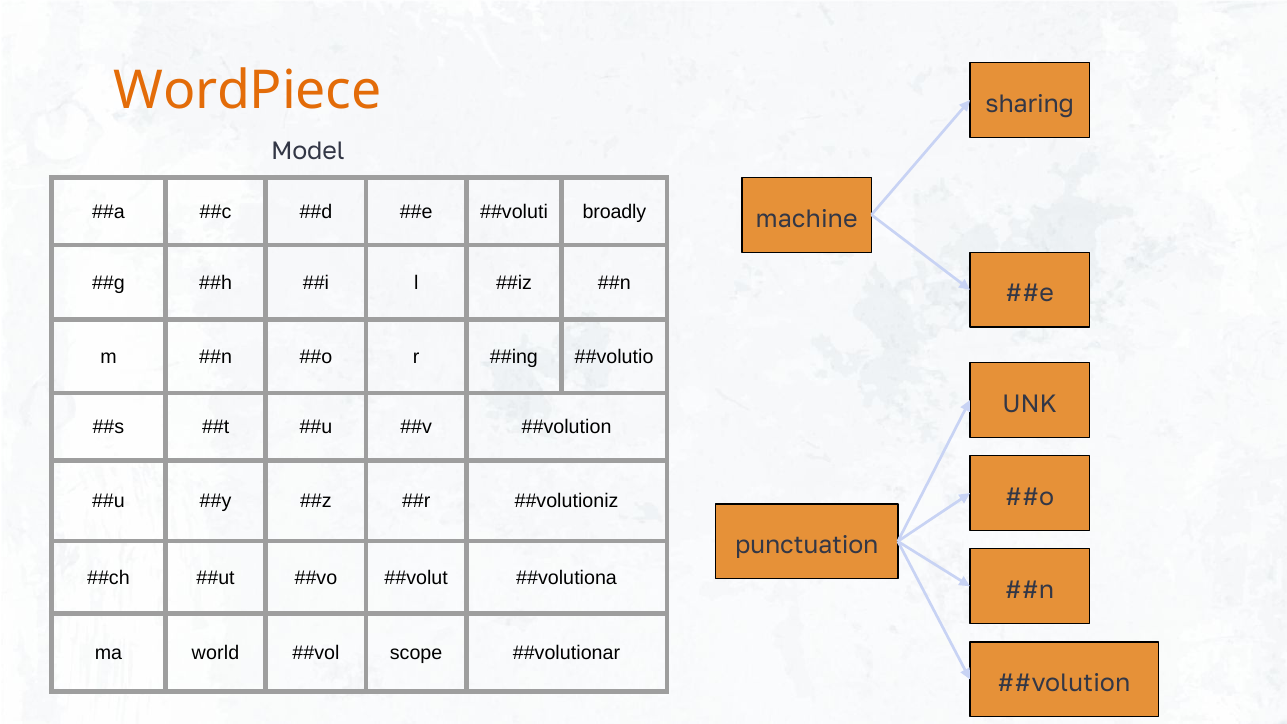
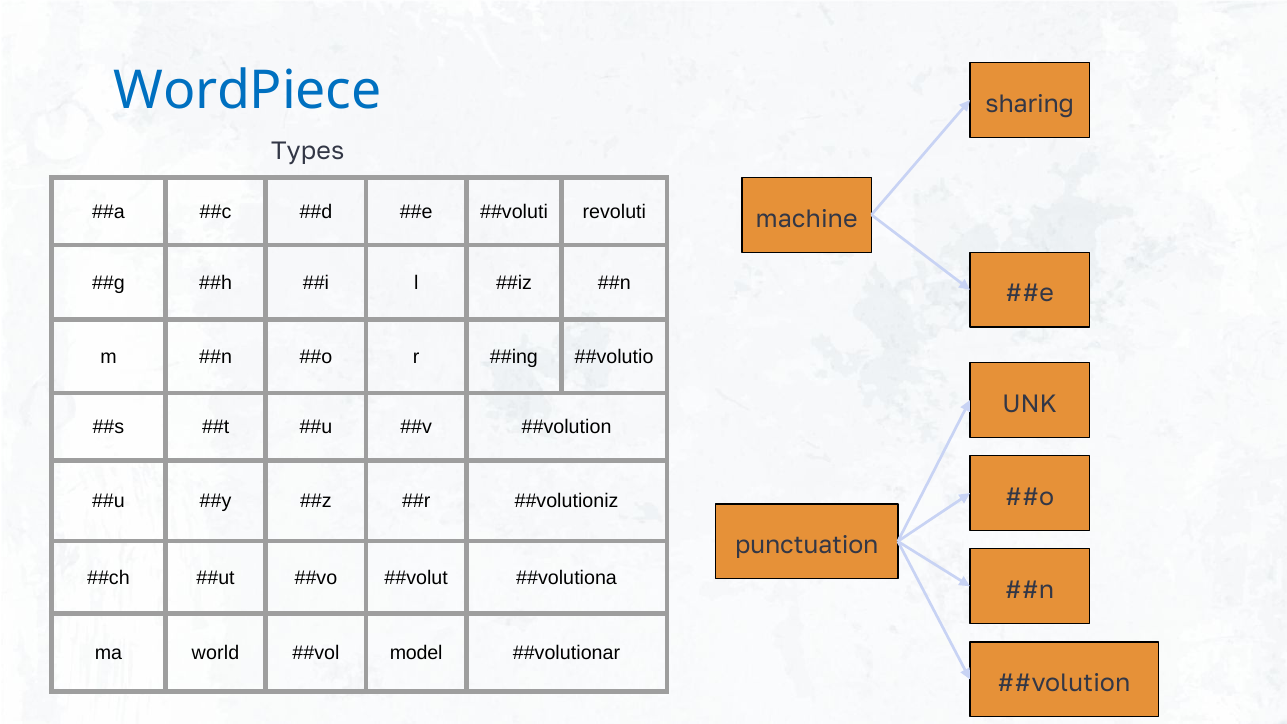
WordPiece colour: orange -> blue (247, 91)
Model: Model -> Types (308, 152)
broadly: broadly -> revoluti (614, 212)
scope: scope -> model (416, 653)
